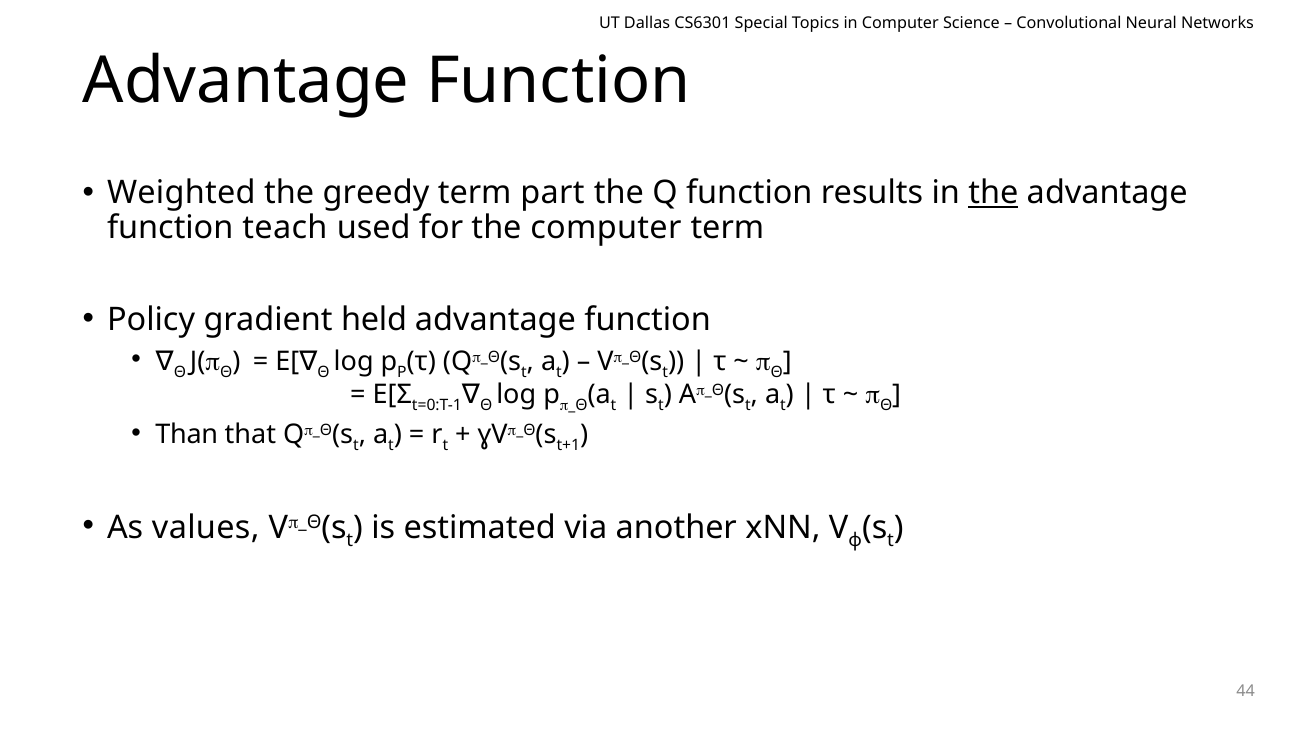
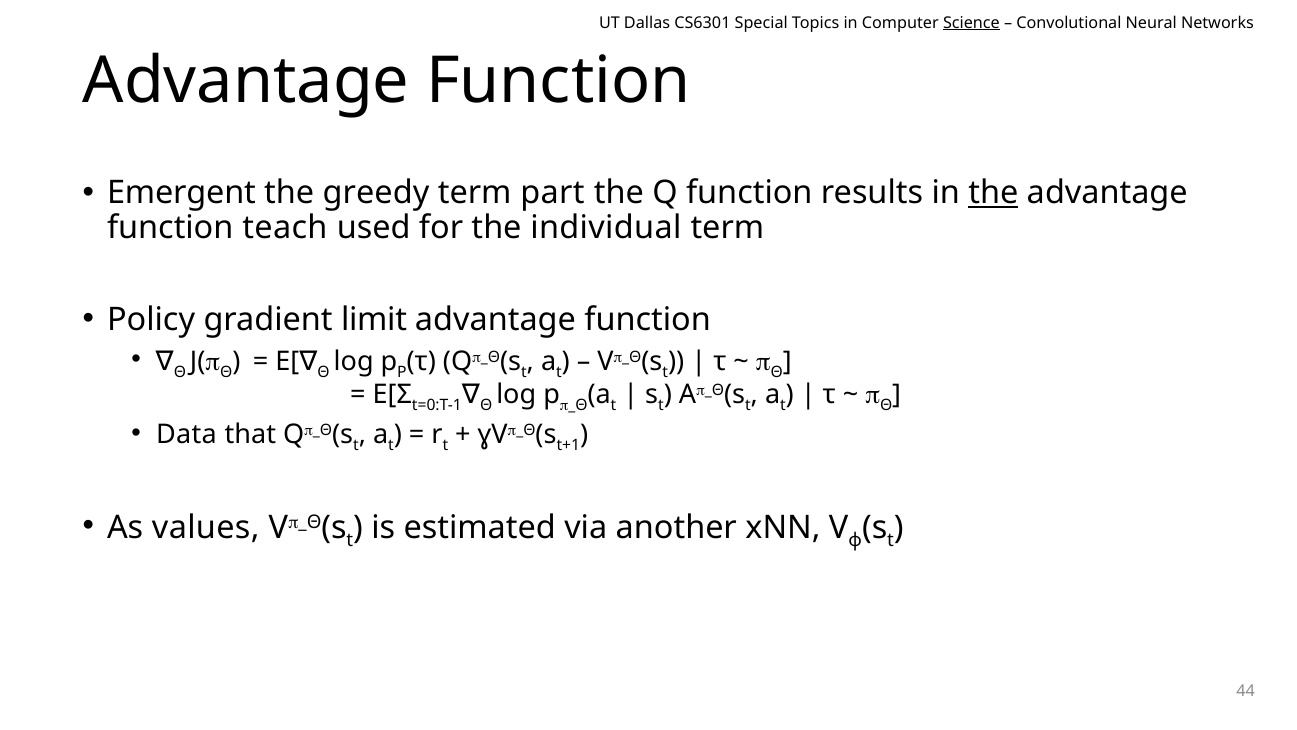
Science underline: none -> present (971, 23)
Weighted: Weighted -> Emergent (181, 193)
the computer: computer -> individual (606, 228)
held: held -> limit (374, 319)
Than: Than -> Data (186, 434)
